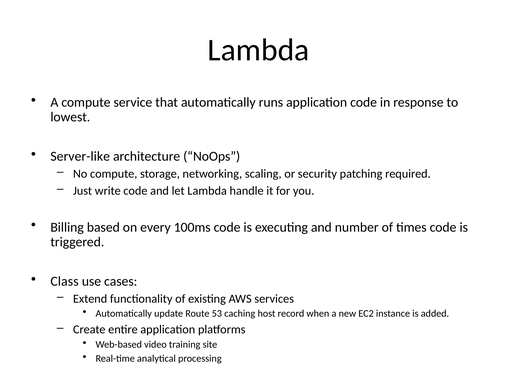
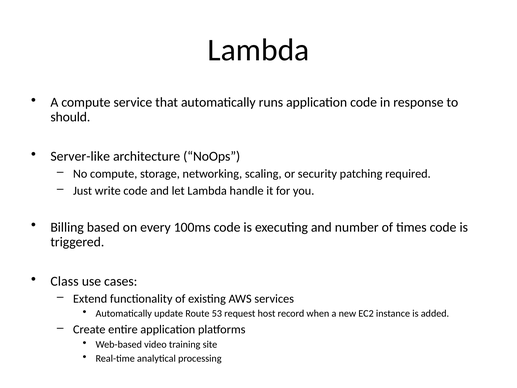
lowest: lowest -> should (70, 117)
caching: caching -> request (240, 313)
